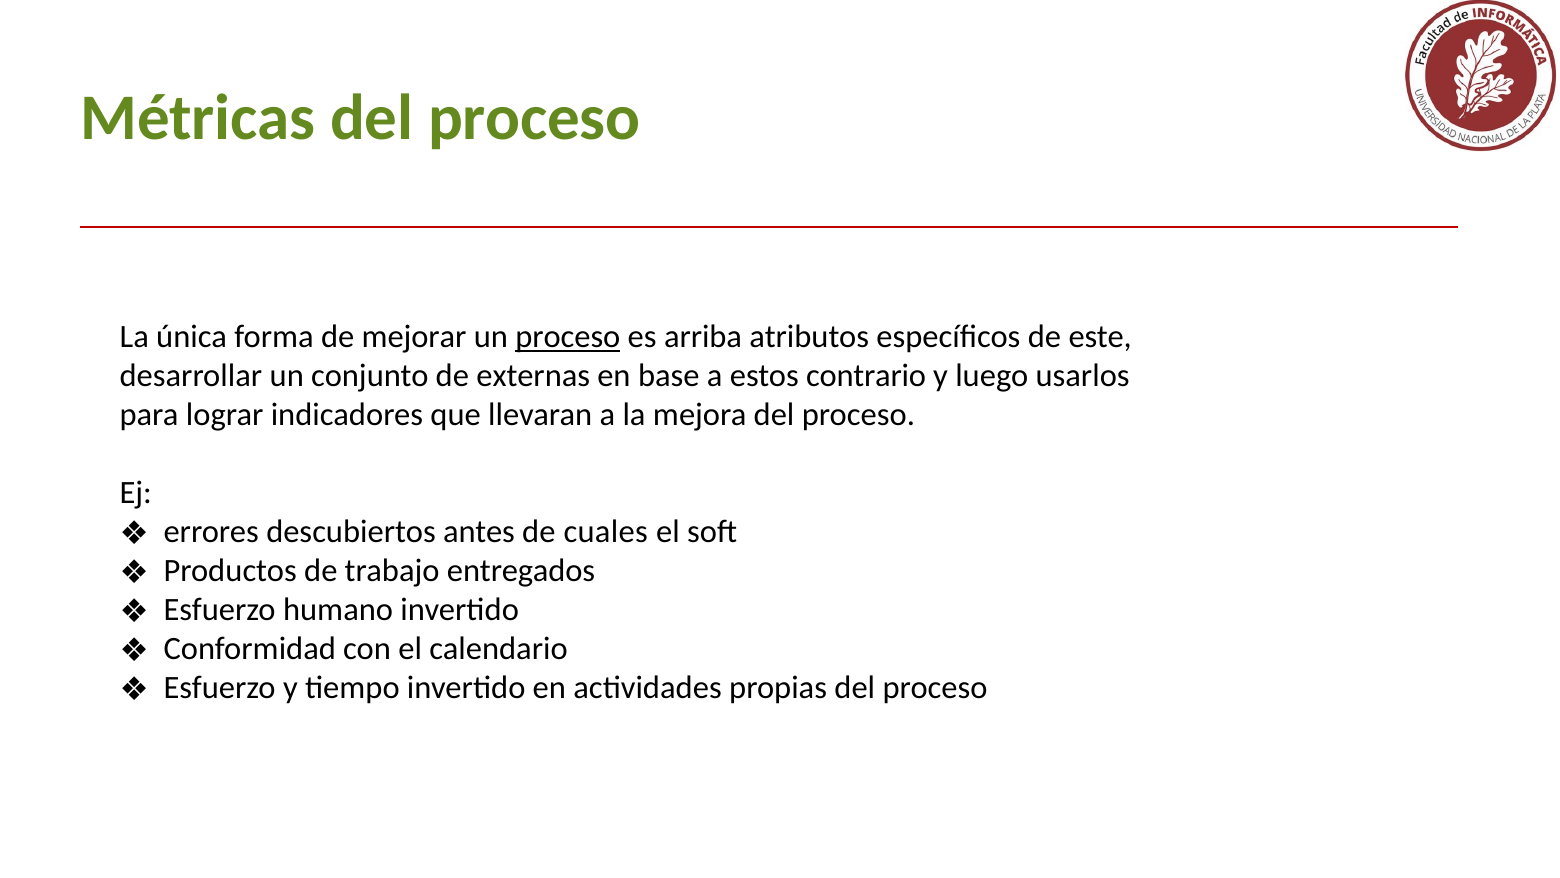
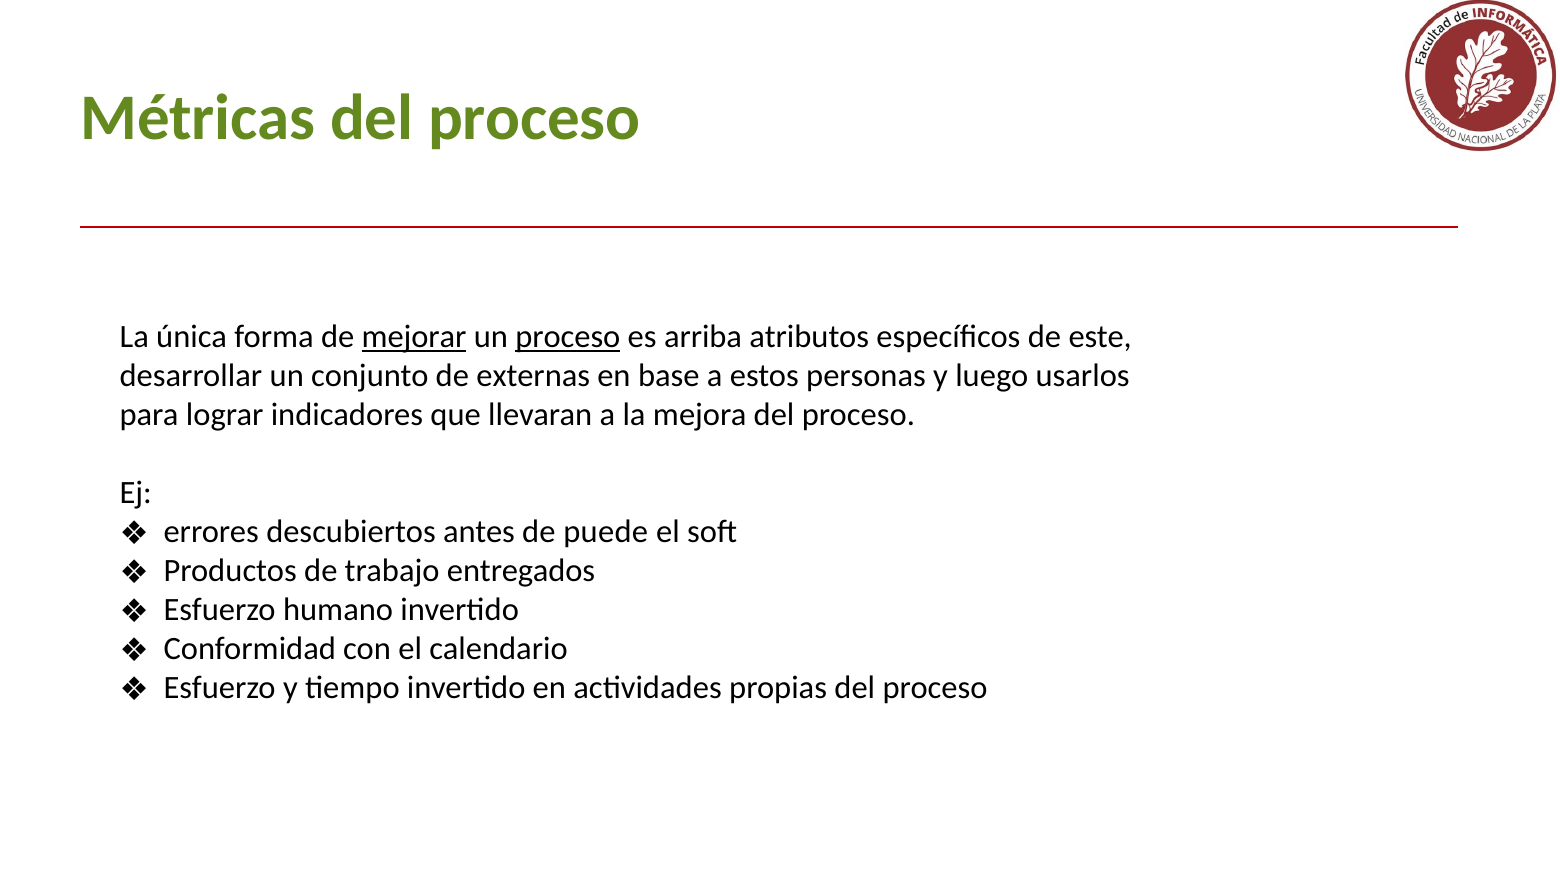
mejorar underline: none -> present (414, 336)
contrario: contrario -> personas (866, 375)
cuales: cuales -> puede (606, 531)
